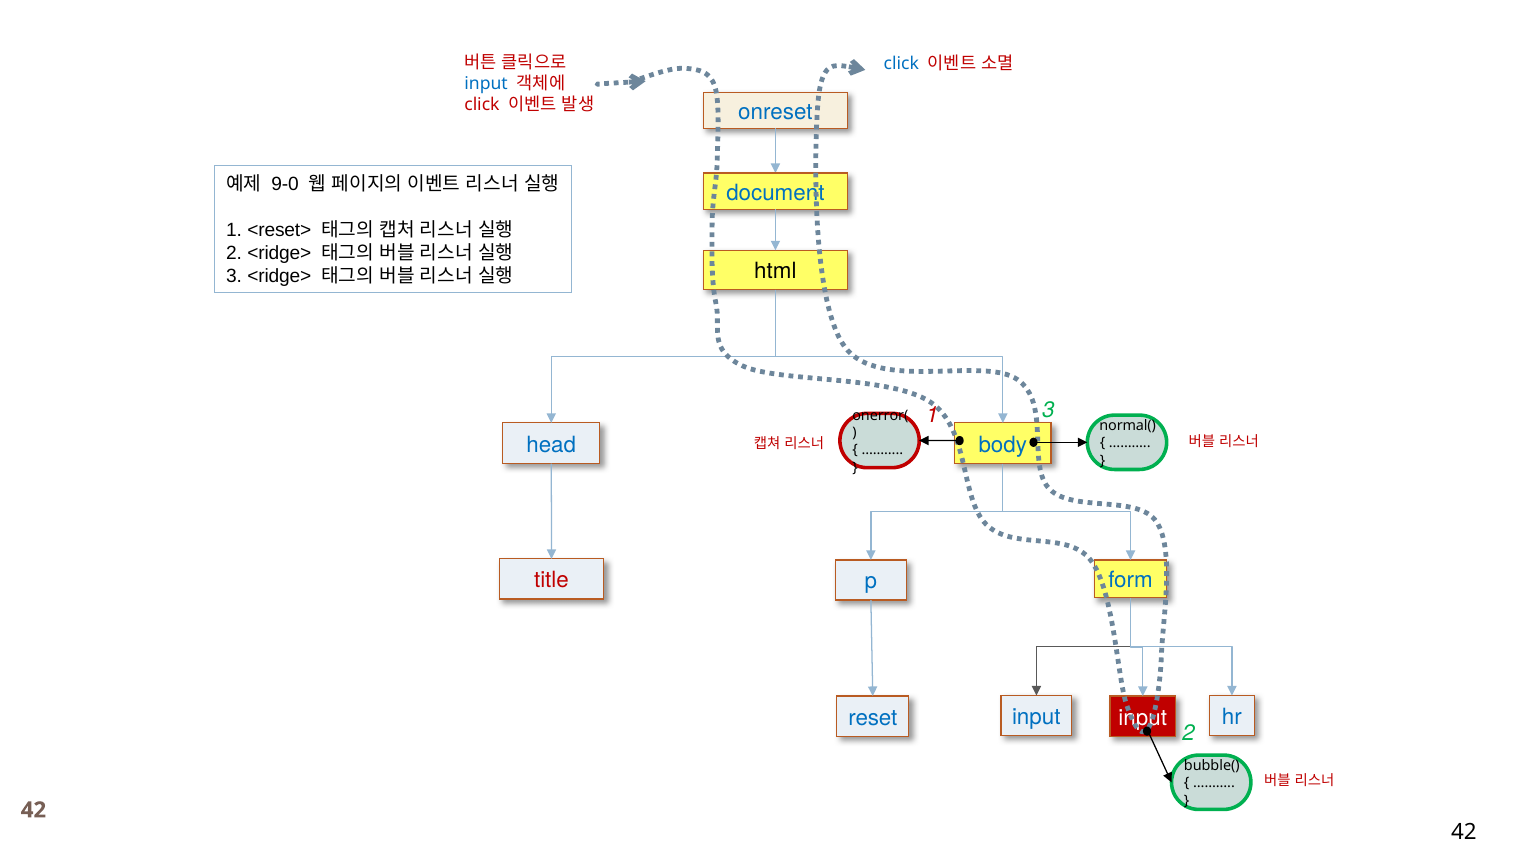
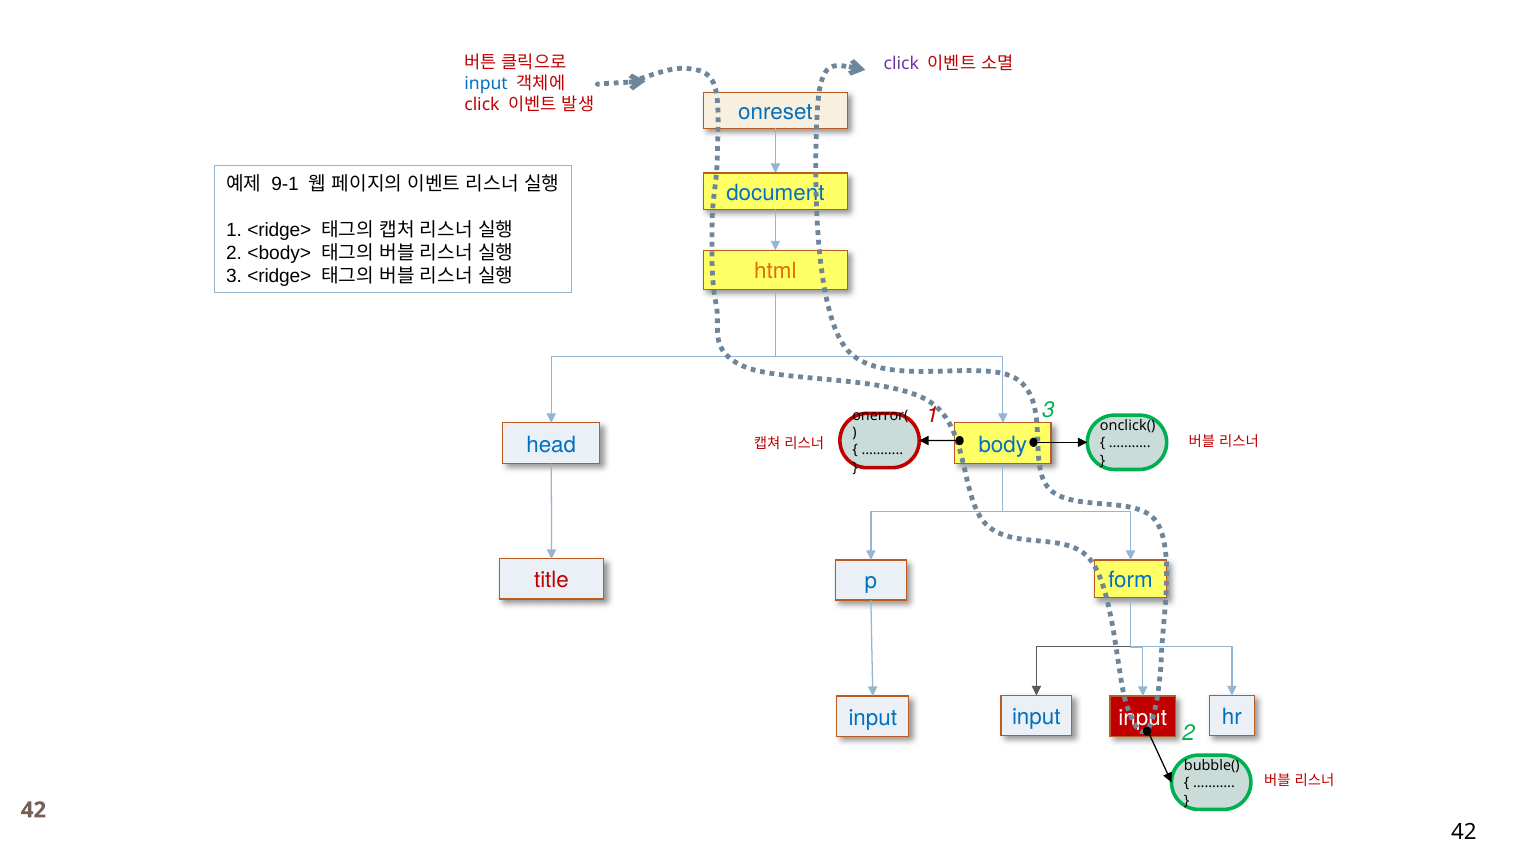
click colour: blue -> purple (901, 64)
9-0: 9-0 -> 9-1 (285, 184)
1 <reset>: <reset> -> <ridge> (279, 230)
2 <ridge>: <ridge> -> <body> (279, 253)
html colour: black -> orange (775, 271)
normal(: normal( -> onclick( (1128, 426)
reset: reset -> input (873, 718)
